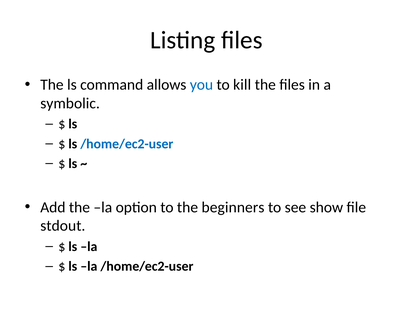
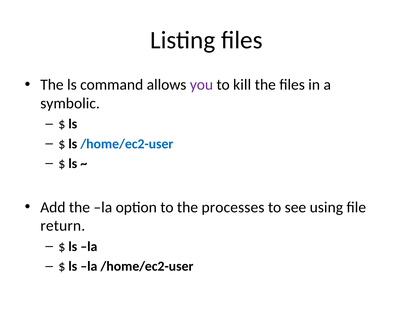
you colour: blue -> purple (201, 85)
beginners: beginners -> processes (233, 207)
show: show -> using (326, 207)
stdout: stdout -> return (63, 226)
